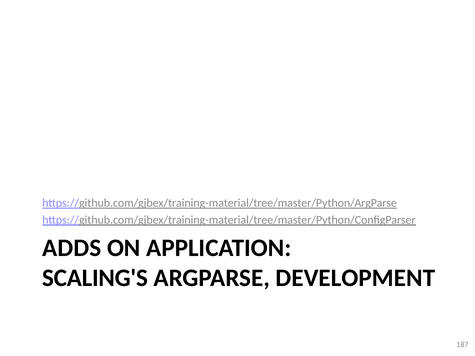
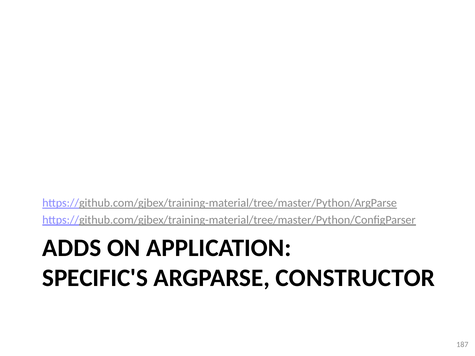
SCALING'S: SCALING'S -> SPECIFIC'S (95, 278)
DEVELOPMENT: DEVELOPMENT -> CONSTRUCTOR (355, 278)
